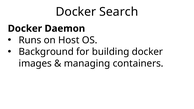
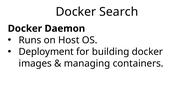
Background: Background -> Deployment (46, 52)
